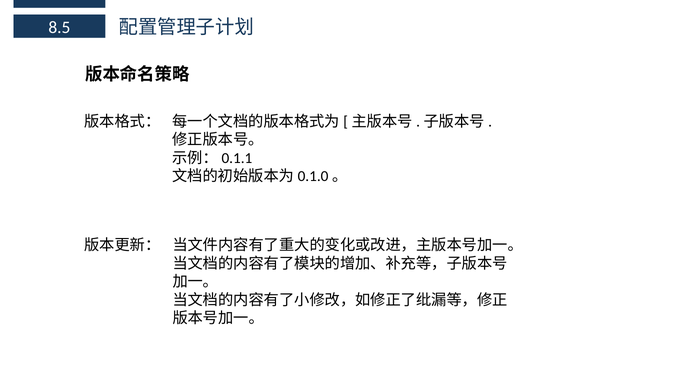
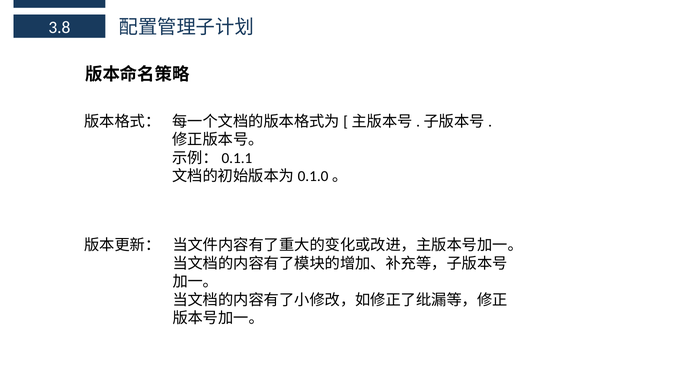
8.5: 8.5 -> 3.8 (59, 27)
